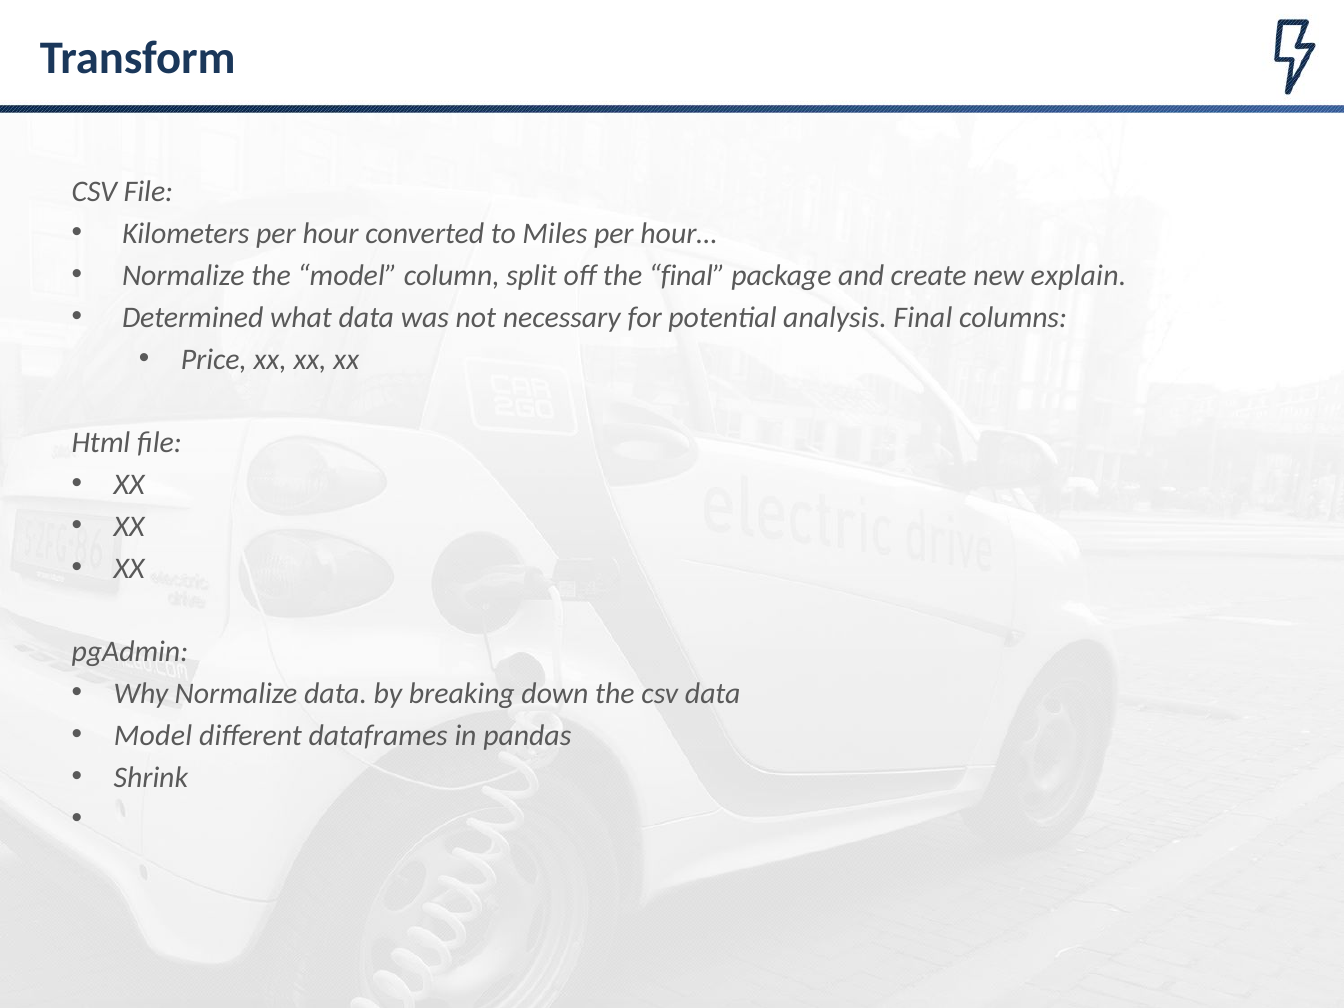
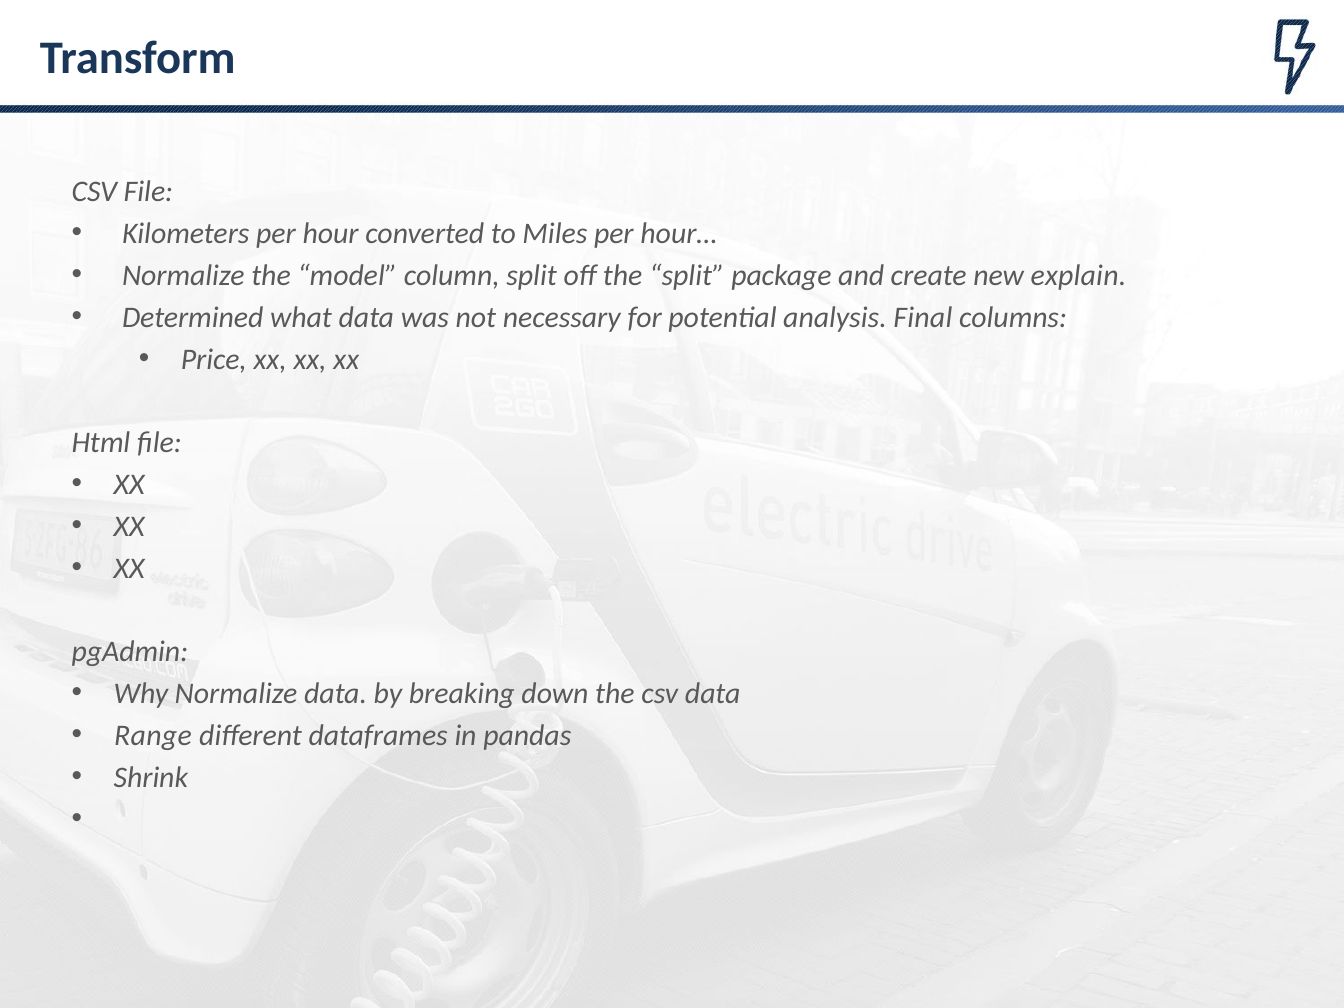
the final: final -> split (687, 276)
Model: Model -> Range (153, 735)
